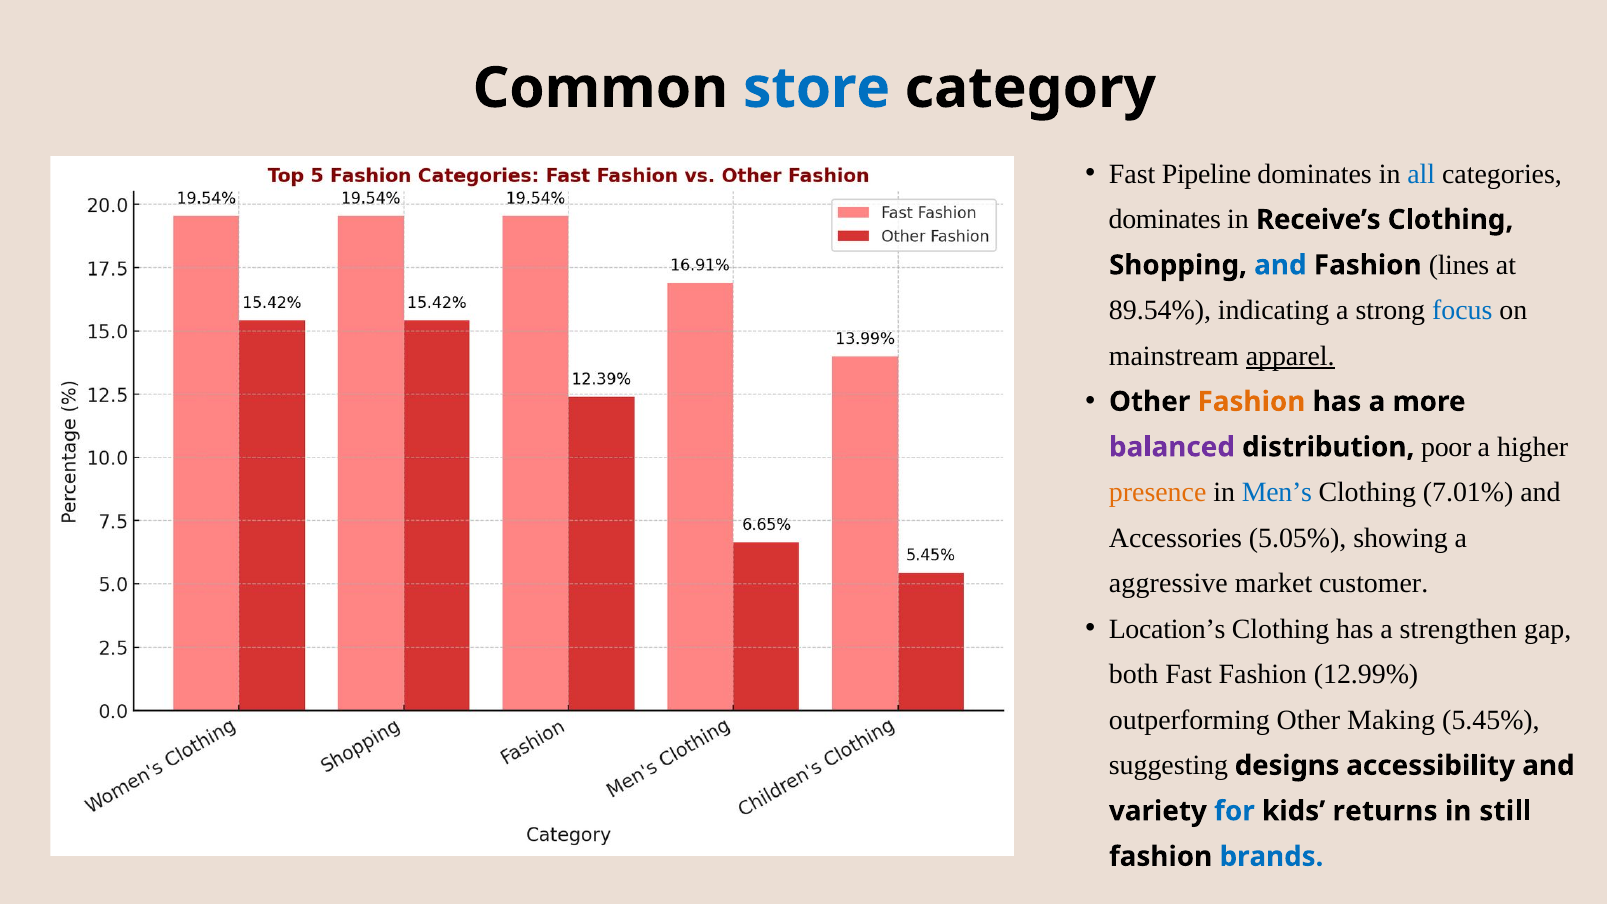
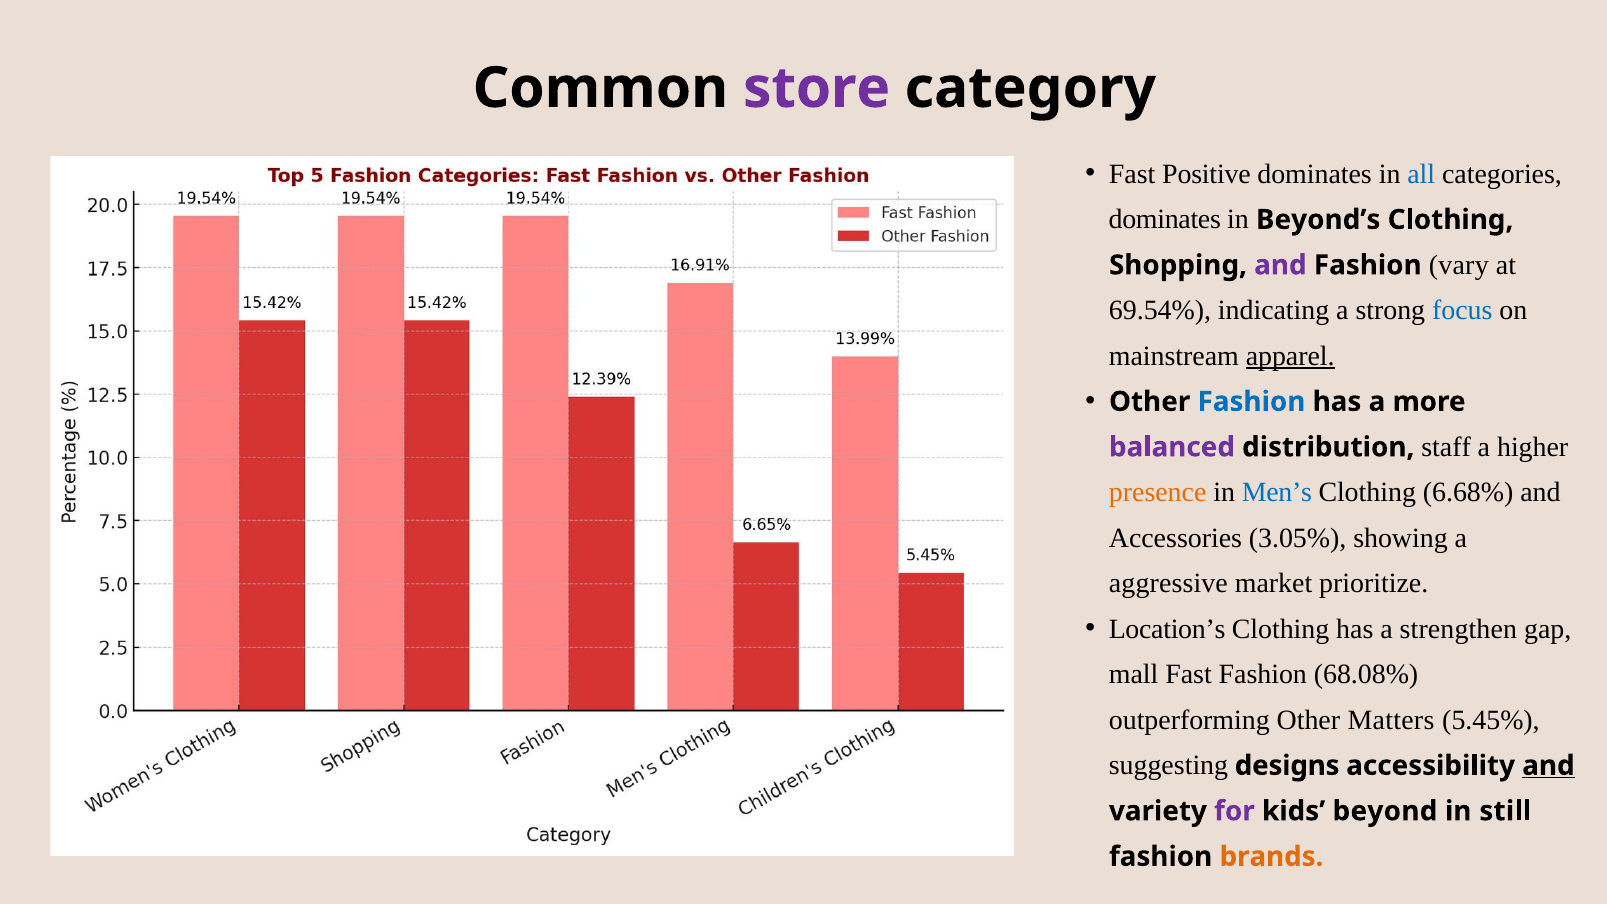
store colour: blue -> purple (817, 88)
Pipeline: Pipeline -> Positive (1206, 174)
Receive’s: Receive’s -> Beyond’s (1318, 220)
and colour: blue -> purple (1280, 265)
lines: lines -> vary (1459, 265)
89.54%: 89.54% -> 69.54% (1160, 311)
Fashion colour: orange -> blue (1251, 402)
poor: poor -> staff (1446, 447)
7.01%: 7.01% -> 6.68% (1468, 493)
5.05%: 5.05% -> 3.05% (1298, 538)
customer: customer -> prioritize (1374, 584)
both: both -> mall (1134, 675)
12.99%: 12.99% -> 68.08% (1366, 675)
Making: Making -> Matters (1391, 720)
and underline: none -> present (1548, 766)
for colour: blue -> purple (1234, 811)
returns: returns -> beyond (1385, 811)
brands colour: blue -> orange (1271, 857)
